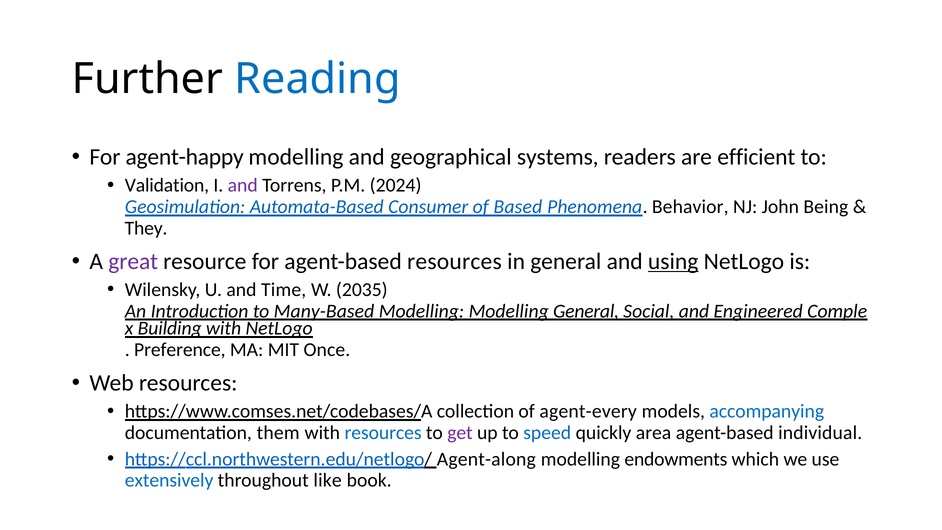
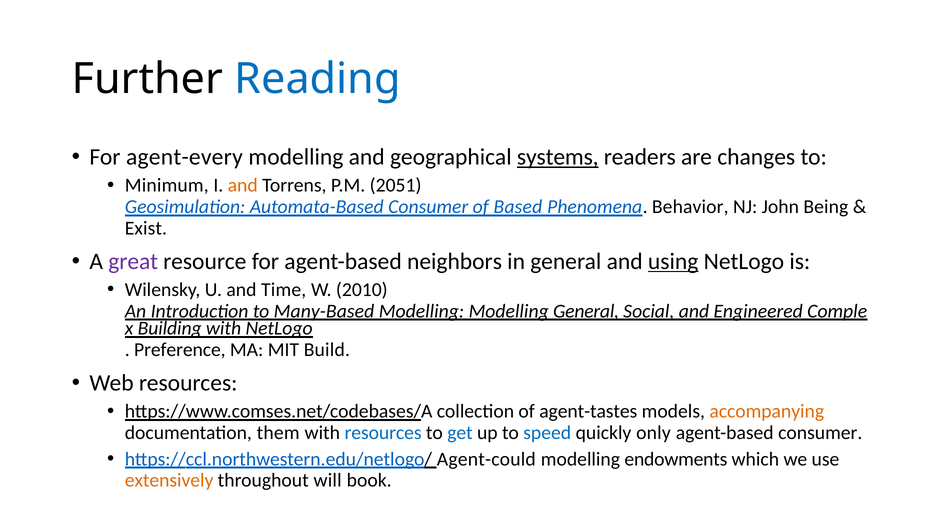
agent-happy: agent-happy -> agent-every (184, 157)
systems underline: none -> present (558, 157)
efficient: efficient -> changes (756, 157)
Validation: Validation -> Minimum (167, 185)
and colour: purple -> orange (243, 185)
2024: 2024 -> 2051 (396, 185)
They: They -> Exist (146, 228)
agent-based resources: resources -> neighbors (455, 261)
2035: 2035 -> 2010 (362, 290)
Once: Once -> Build (327, 350)
agent-every: agent-every -> agent-tastes (588, 411)
accompanying colour: blue -> orange (767, 411)
get colour: purple -> blue (460, 433)
area: area -> only (653, 433)
agent-based individual: individual -> consumer (820, 433)
Agent-along: Agent-along -> Agent-could (486, 459)
extensively colour: blue -> orange (169, 480)
like: like -> will (328, 480)
